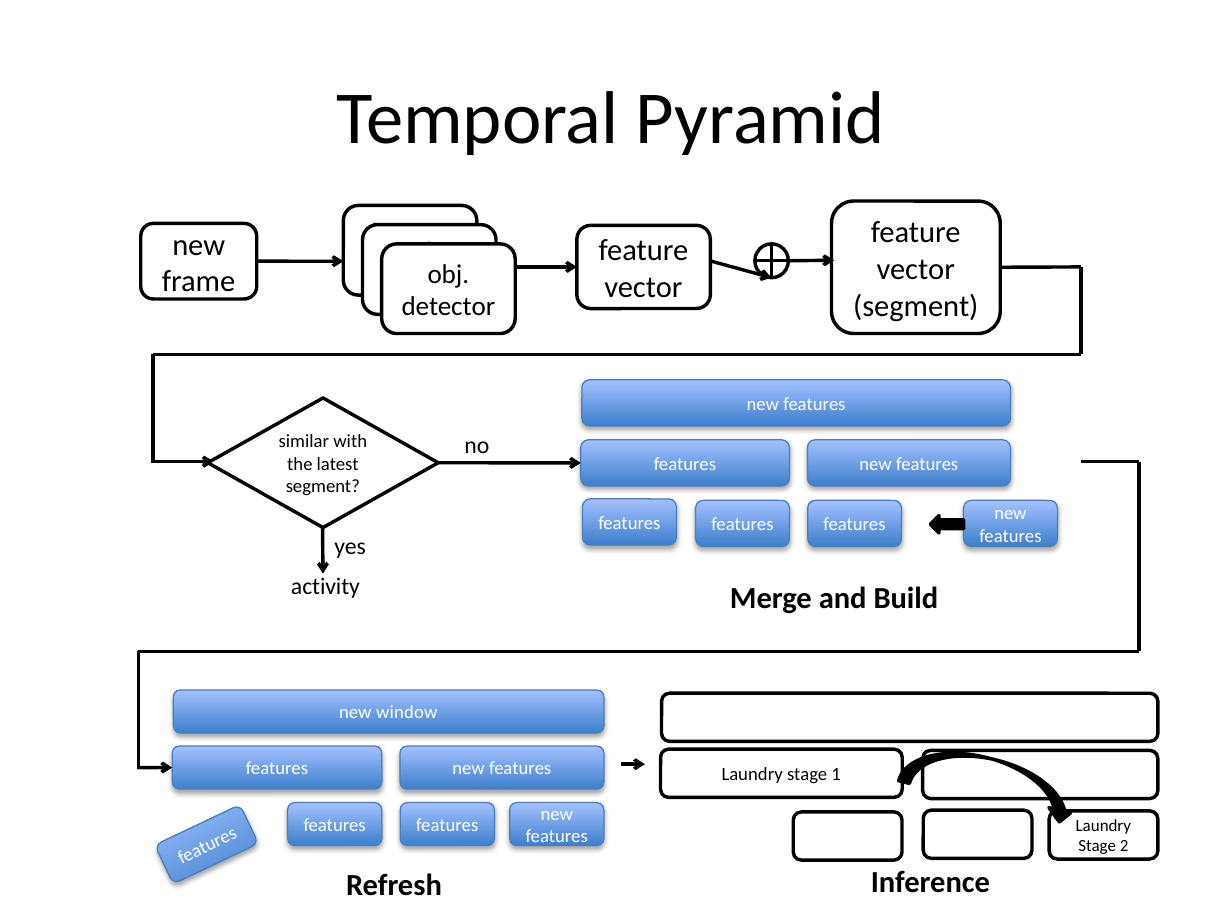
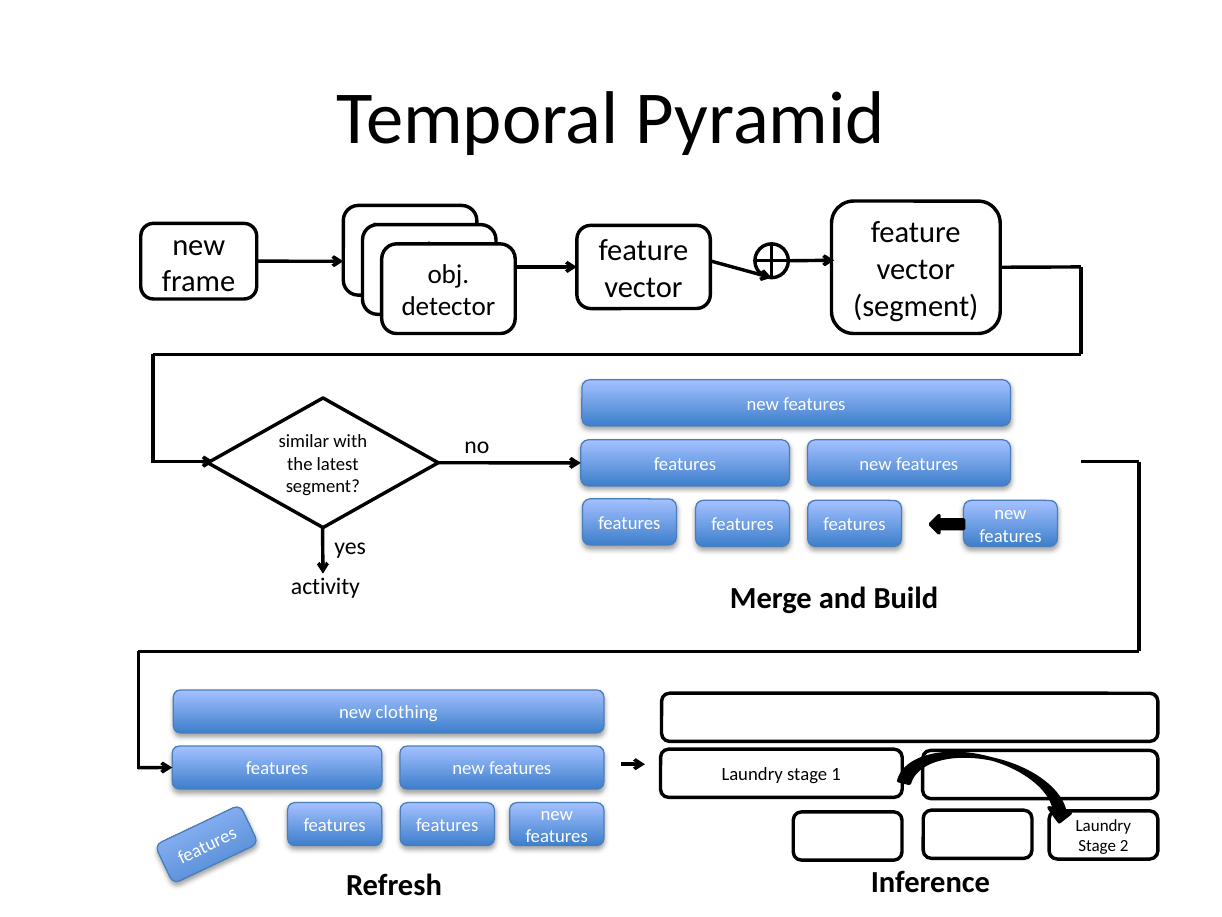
window: window -> clothing (407, 712)
